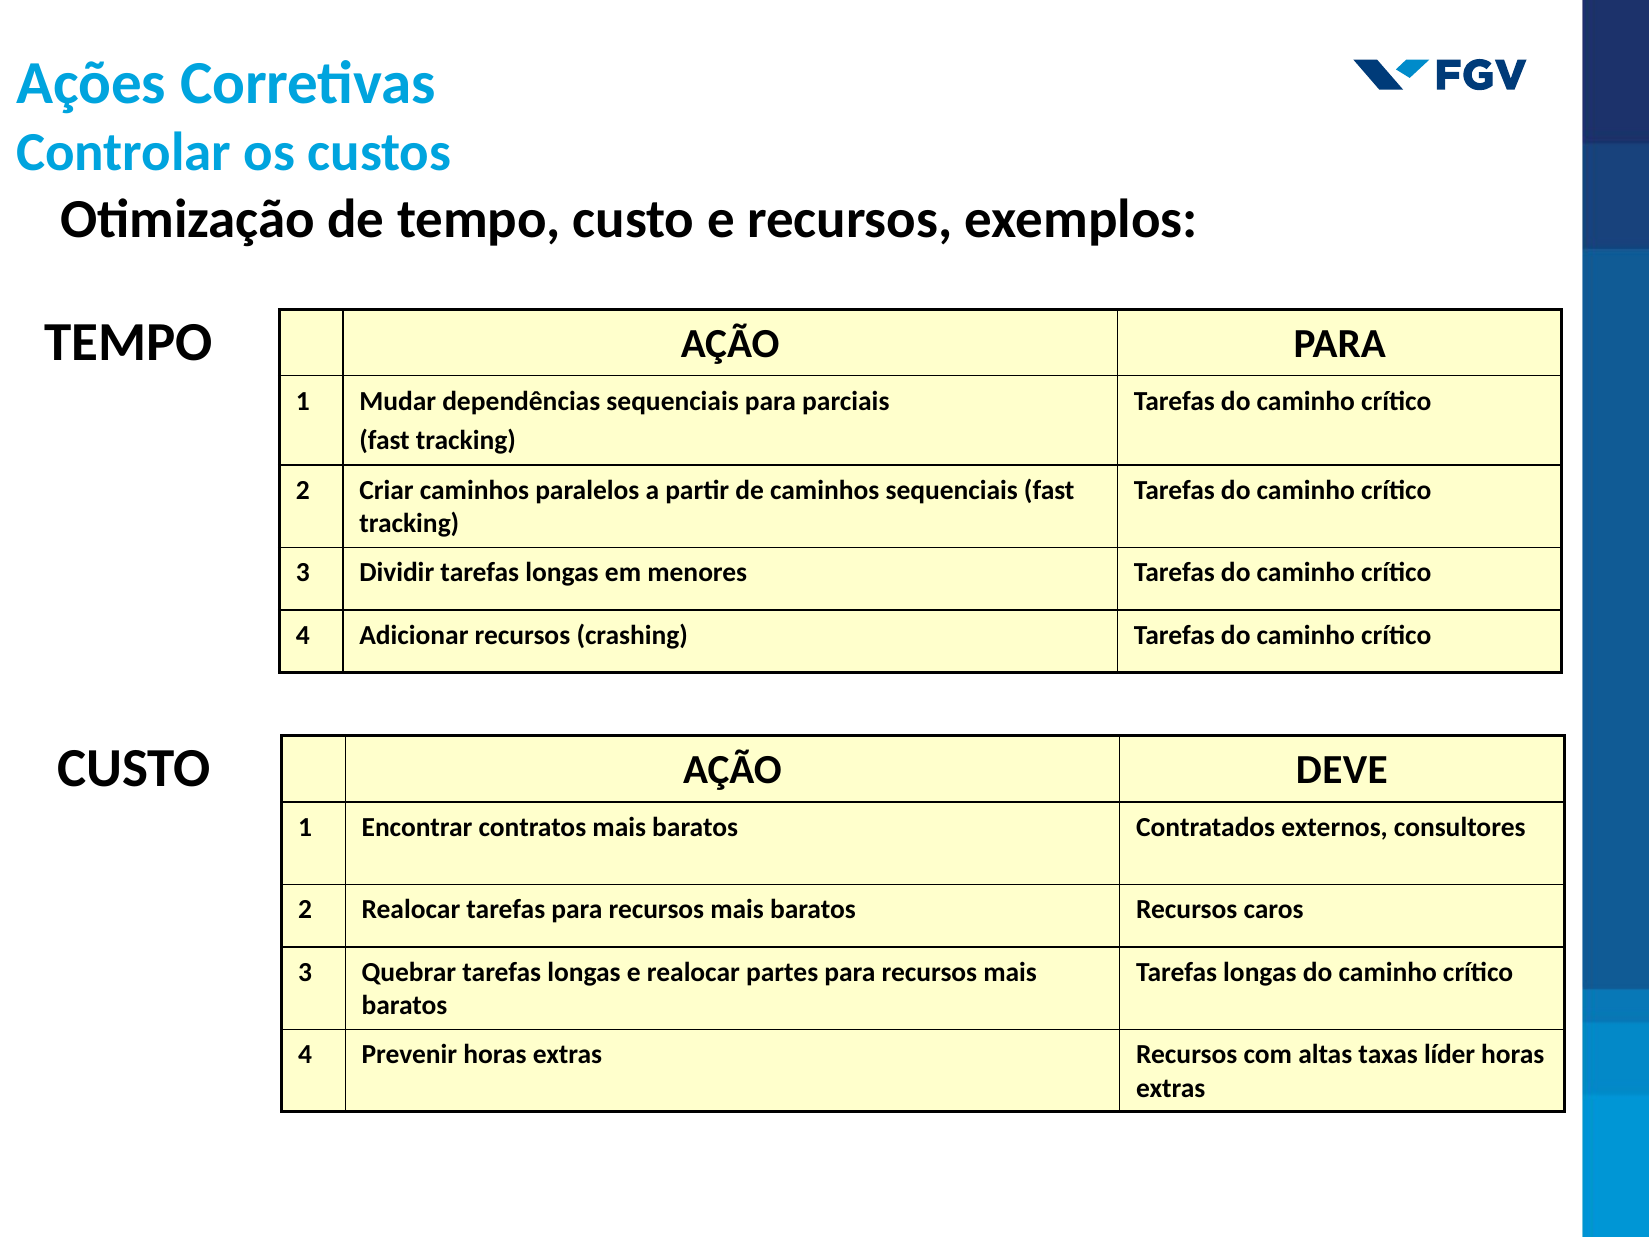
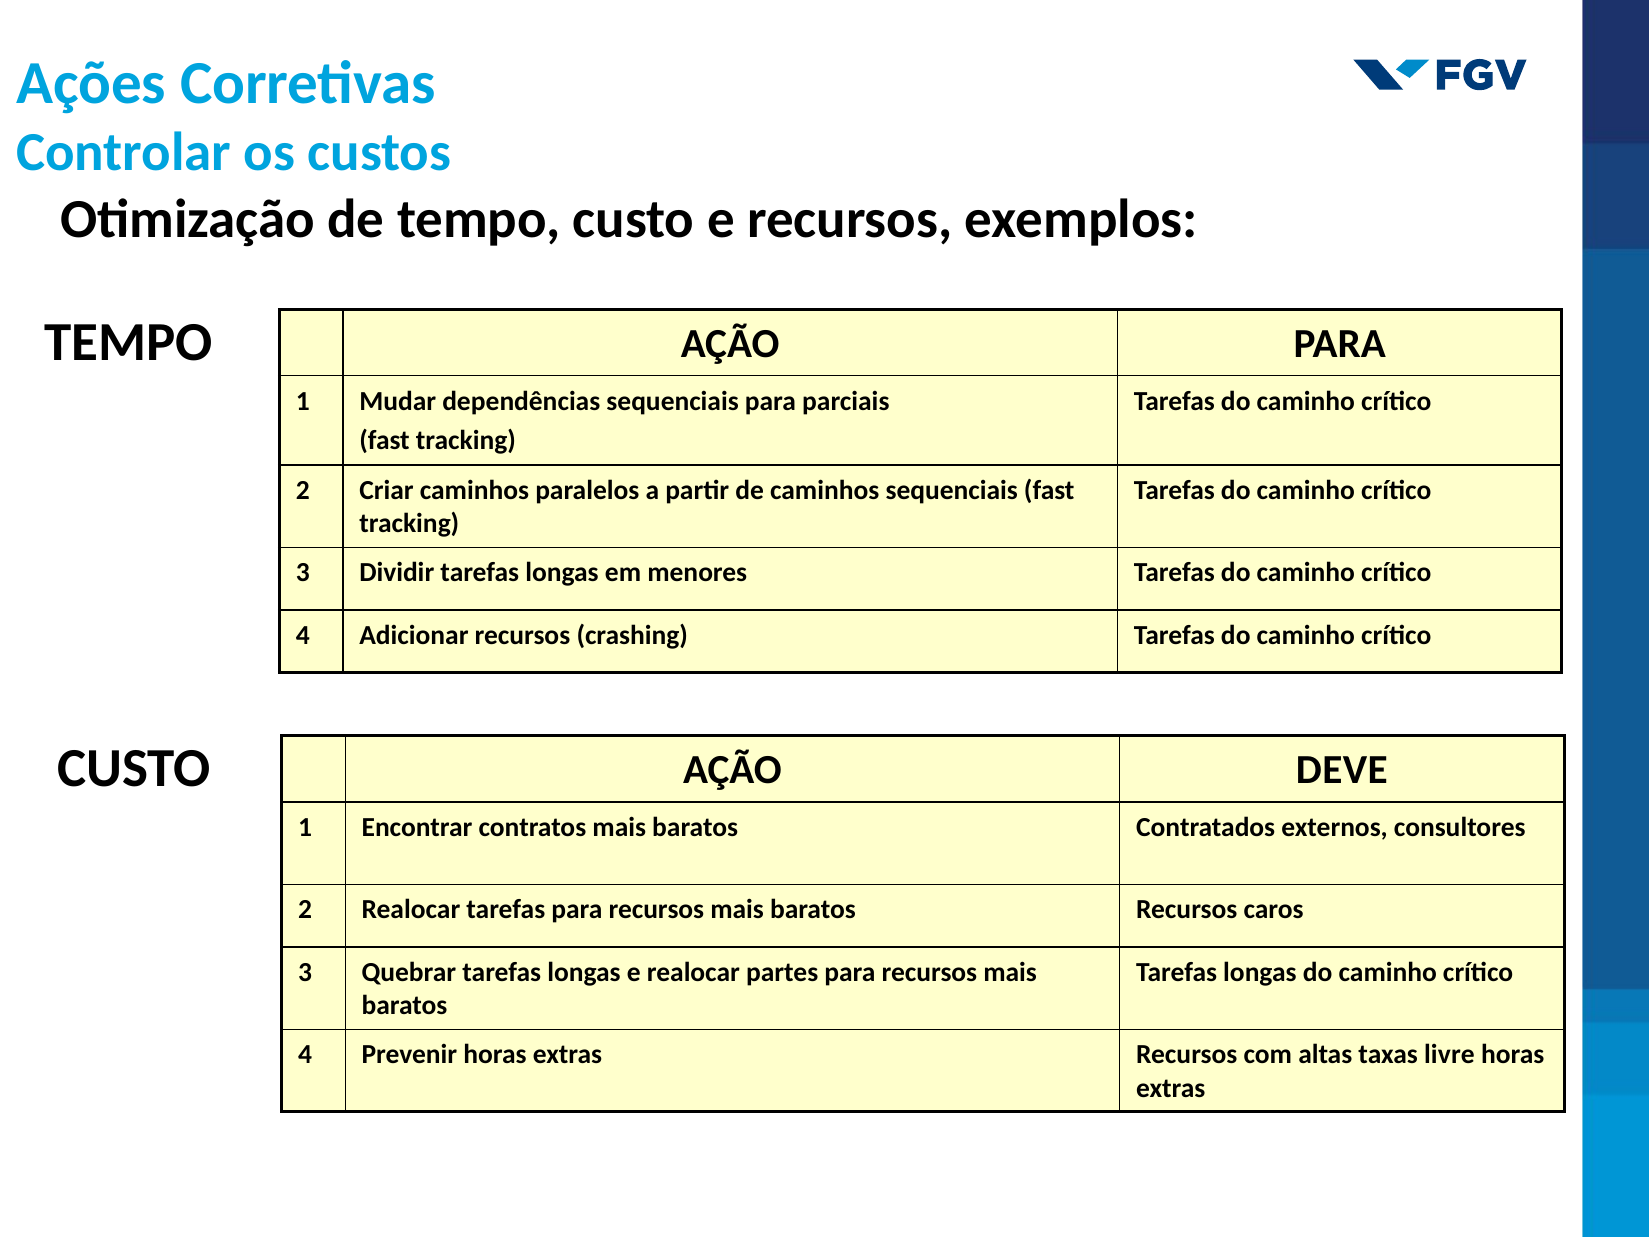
líder: líder -> livre (1449, 1055)
